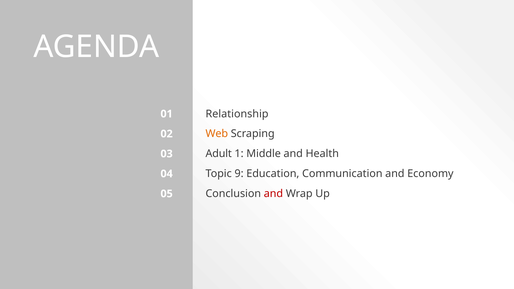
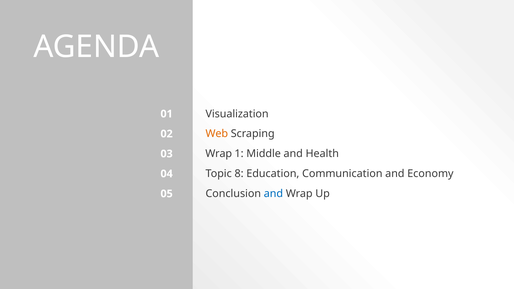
Relationship: Relationship -> Visualization (237, 114)
Adult: Adult -> Wrap (219, 154)
9: 9 -> 8 (239, 174)
and colour: red -> blue (273, 194)
